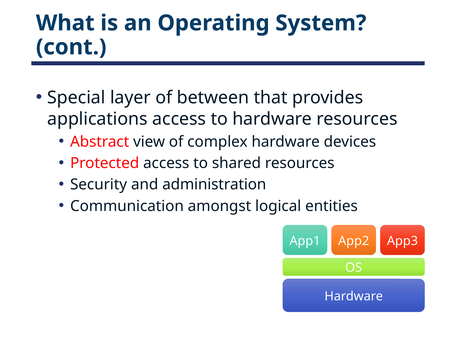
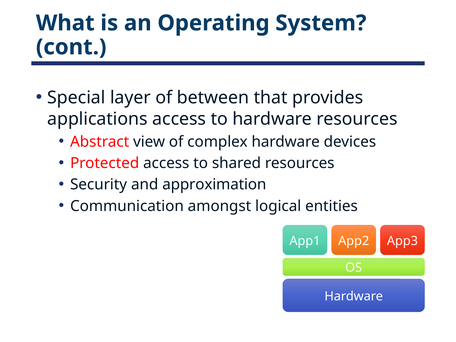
administration: administration -> approximation (214, 185)
